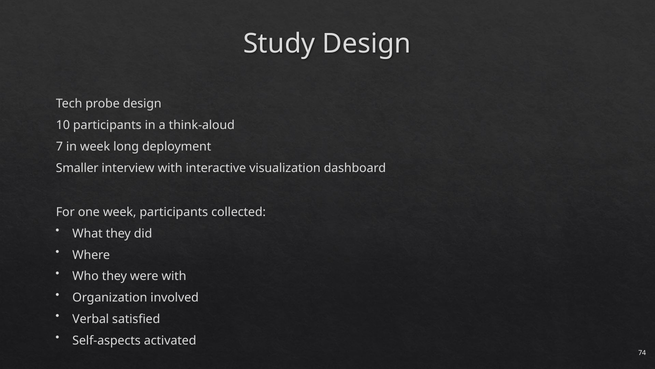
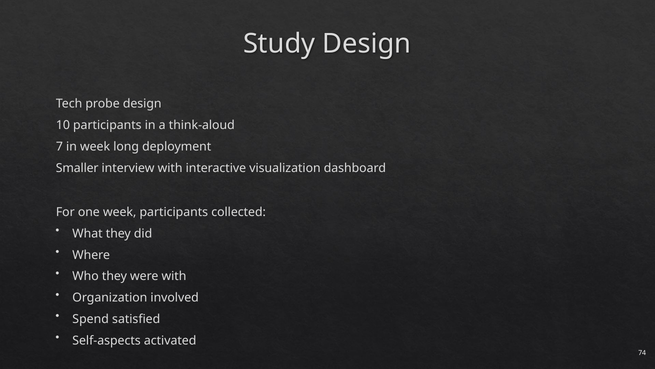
Verbal: Verbal -> Spend (91, 319)
